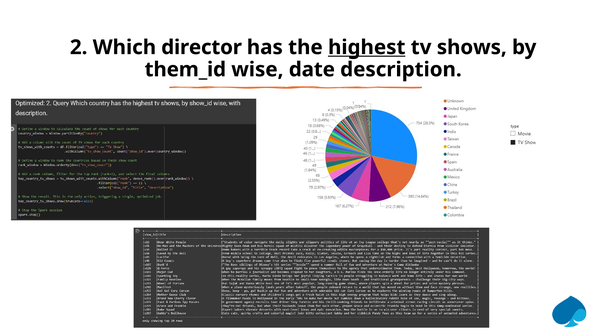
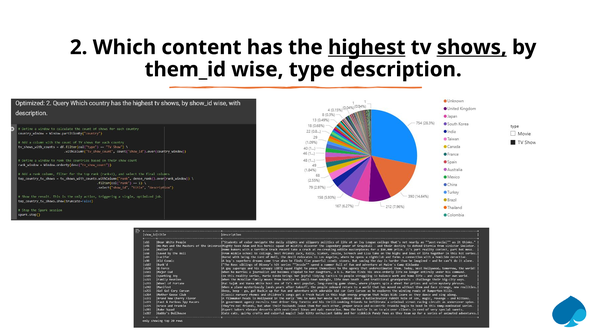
director: director -> content (201, 47)
shows underline: none -> present (472, 47)
date: date -> type (312, 70)
